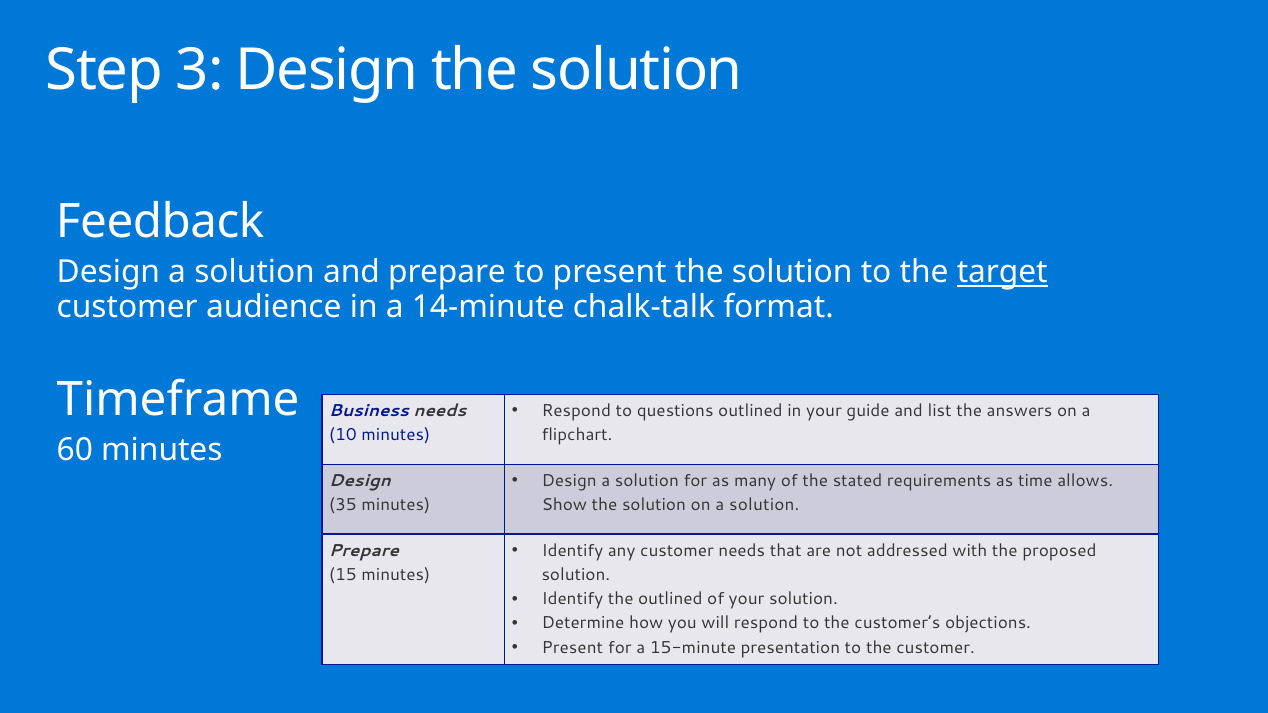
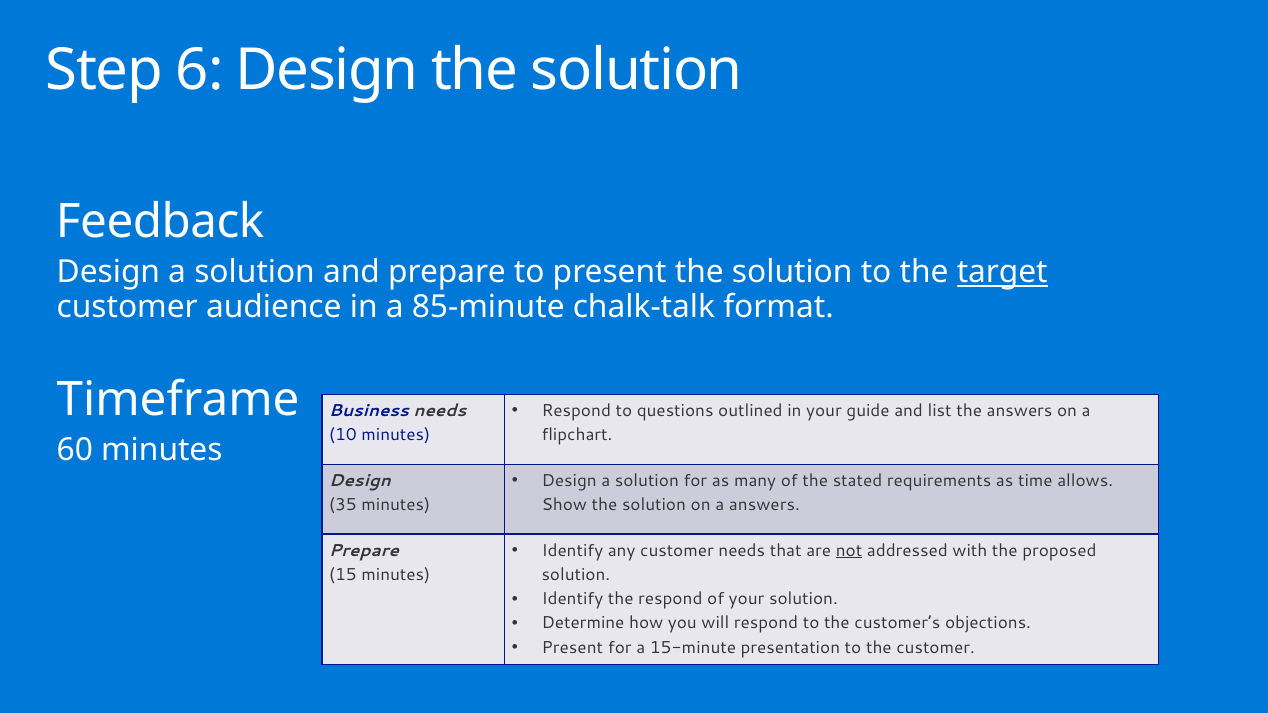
3: 3 -> 6 (200, 71)
14-minute: 14-minute -> 85-minute (488, 307)
on a solution: solution -> answers (764, 505)
not underline: none -> present (849, 551)
the outlined: outlined -> respond (670, 599)
